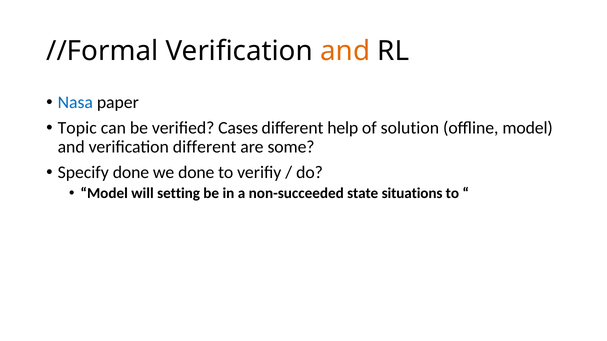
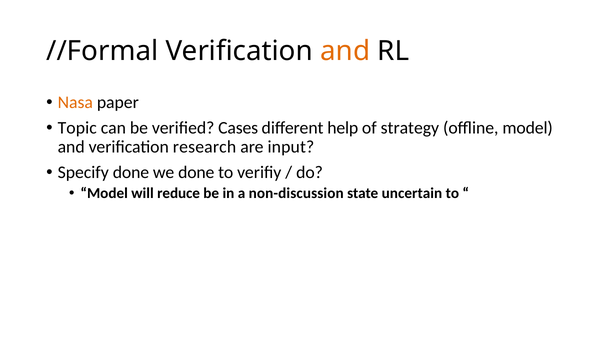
Nasa colour: blue -> orange (75, 103)
solution: solution -> strategy (410, 128)
verification different: different -> research (205, 147)
some: some -> input (291, 147)
setting: setting -> reduce (179, 194)
non-succeeded: non-succeeded -> non-discussion (296, 194)
situations: situations -> uncertain (412, 194)
